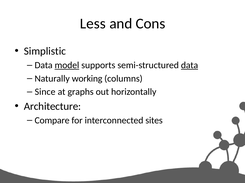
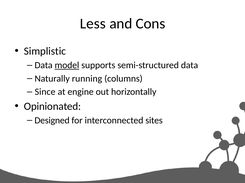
data underline: present -> none (190, 65)
working: working -> running (87, 79)
graphs: graphs -> engine (81, 92)
Architecture: Architecture -> Opinionated (52, 107)
Compare: Compare -> Designed (52, 121)
